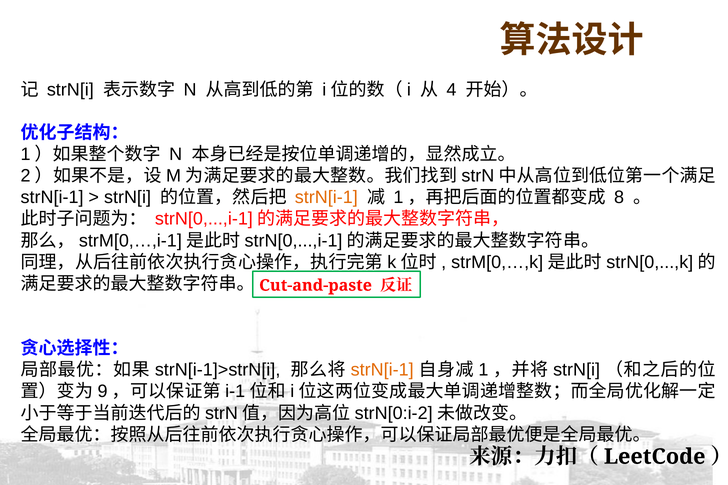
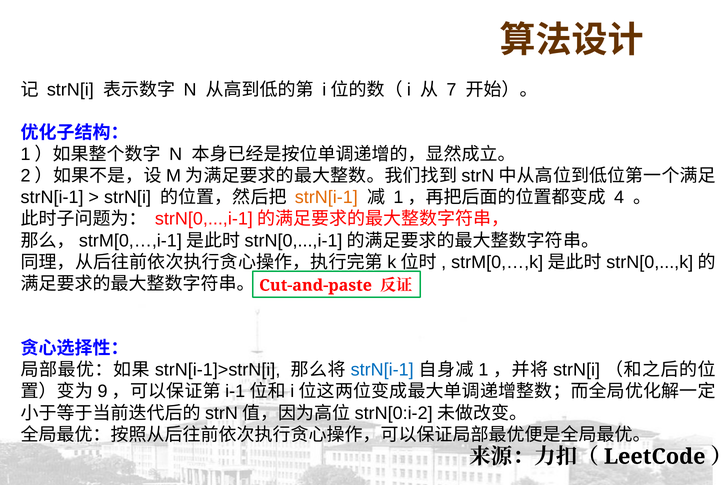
4: 4 -> 7 (451, 90)
8: 8 -> 4 (619, 198)
strN[i-1 colour: orange -> blue (382, 370)
